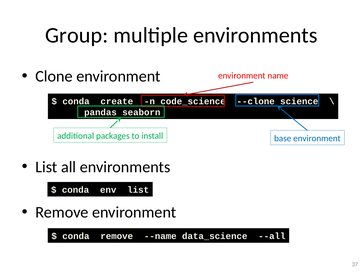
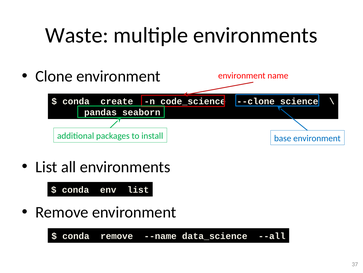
Group: Group -> Waste (77, 35)
